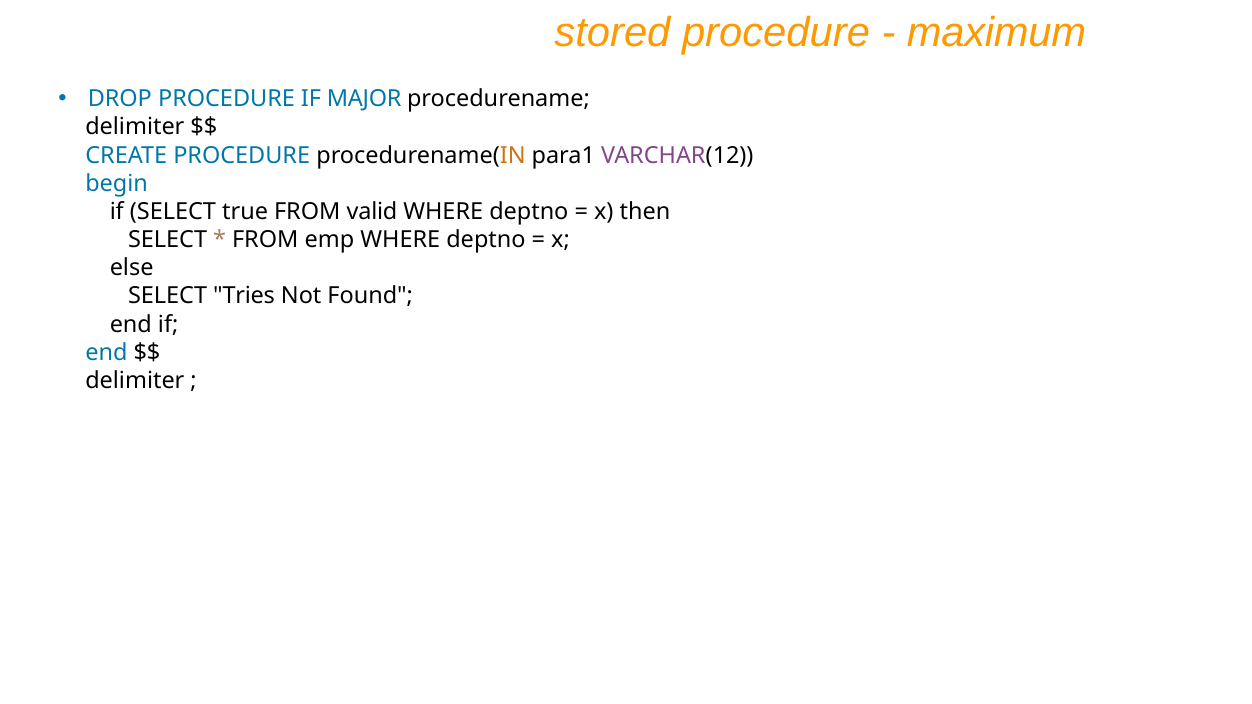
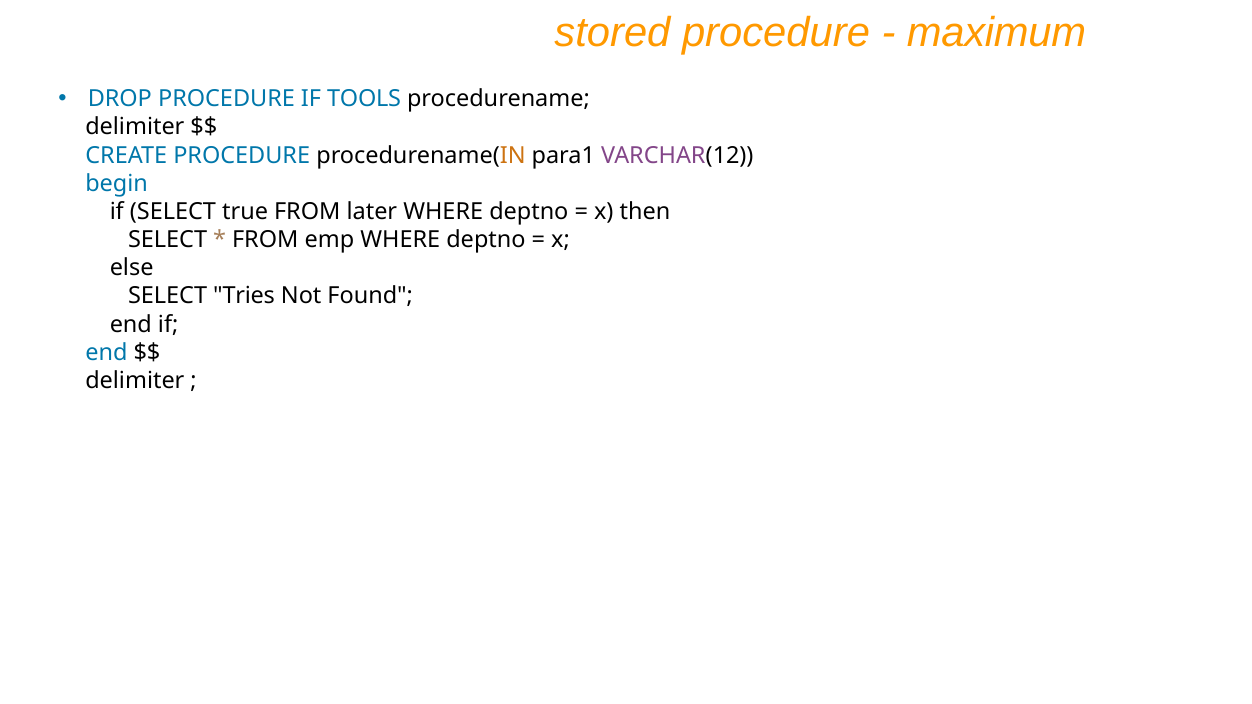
MAJOR: MAJOR -> TOOLS (364, 99)
valid: valid -> later (372, 212)
